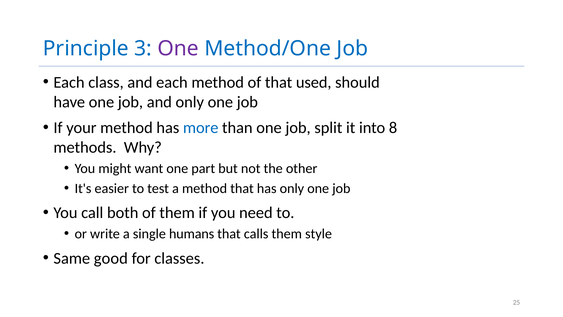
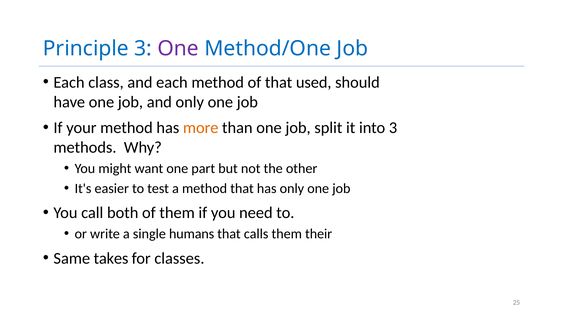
more colour: blue -> orange (201, 128)
into 8: 8 -> 3 (393, 128)
style: style -> their (319, 234)
good: good -> takes (111, 258)
